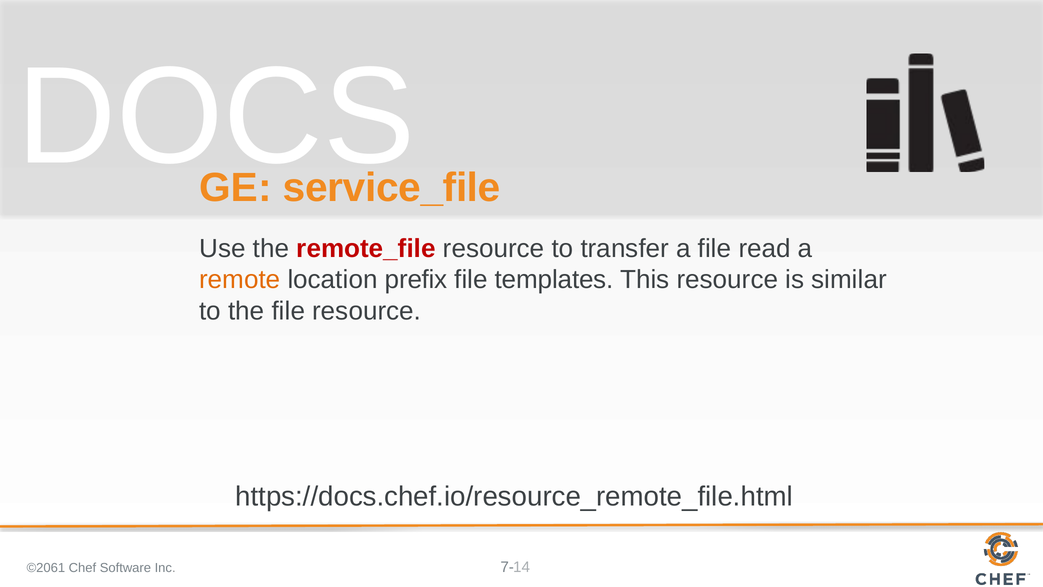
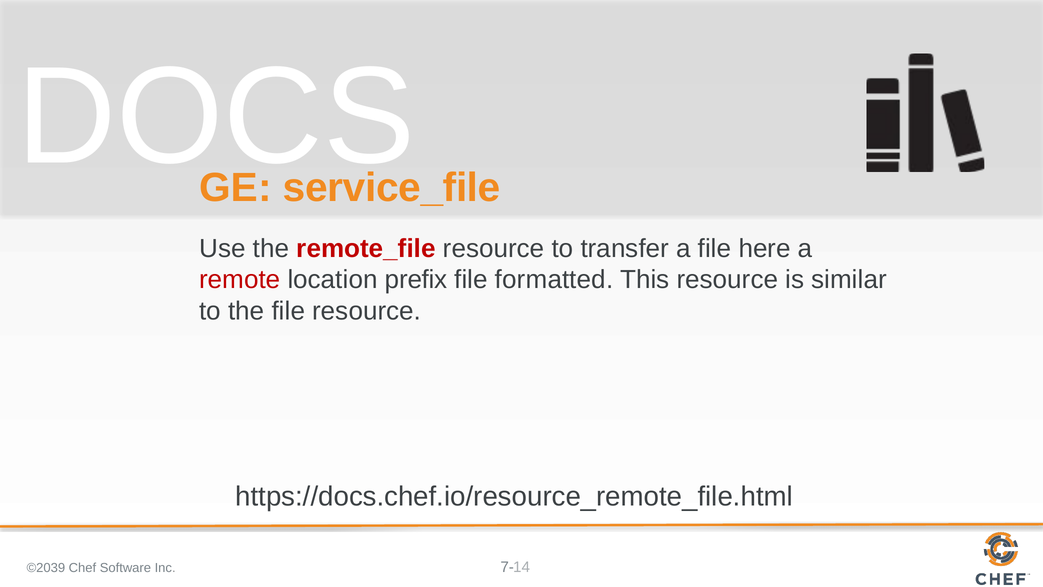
read: read -> here (765, 248)
remote colour: orange -> red (240, 280)
templates: templates -> formatted (554, 280)
©2061: ©2061 -> ©2039 (46, 568)
